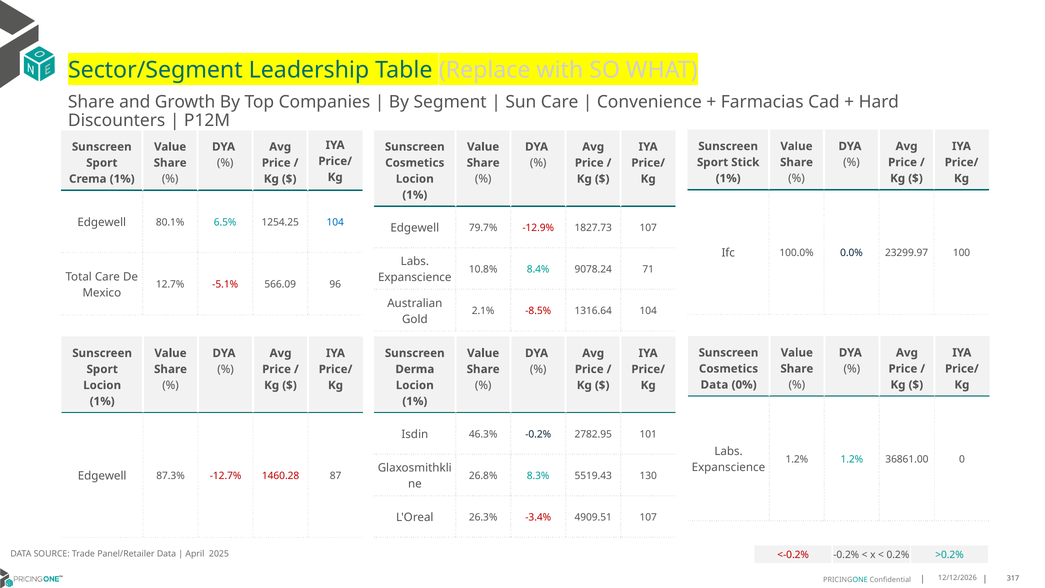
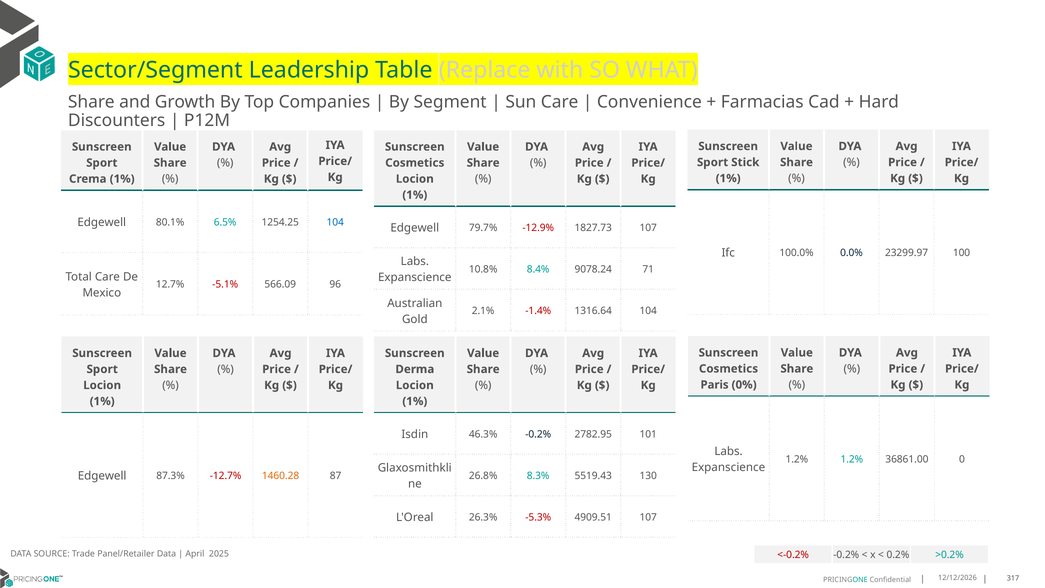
-8.5%: -8.5% -> -1.4% (538, 311)
Data: Data -> Paris (715, 385)
1460.28 colour: red -> orange (281, 476)
-3.4%: -3.4% -> -5.3% (538, 517)
